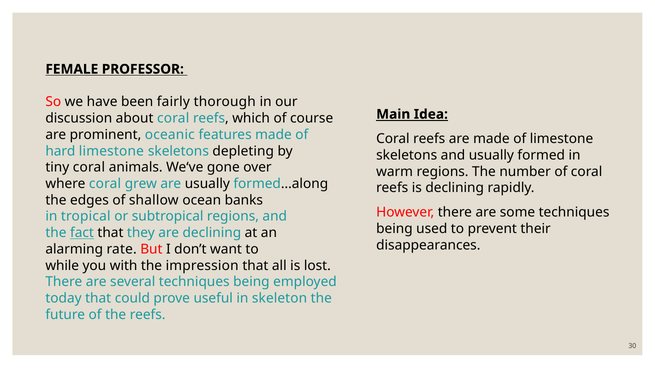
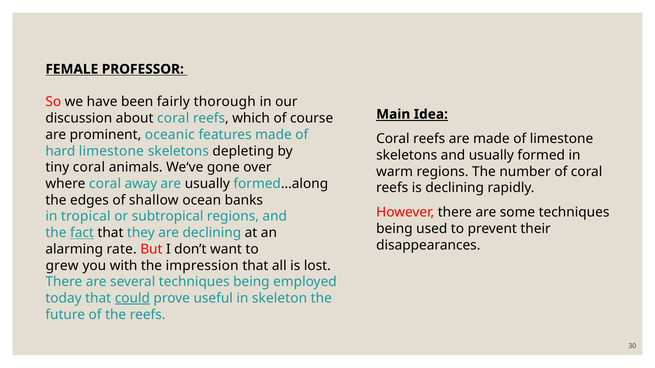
grew: grew -> away (141, 184)
while: while -> grew (62, 266)
could underline: none -> present (132, 299)
